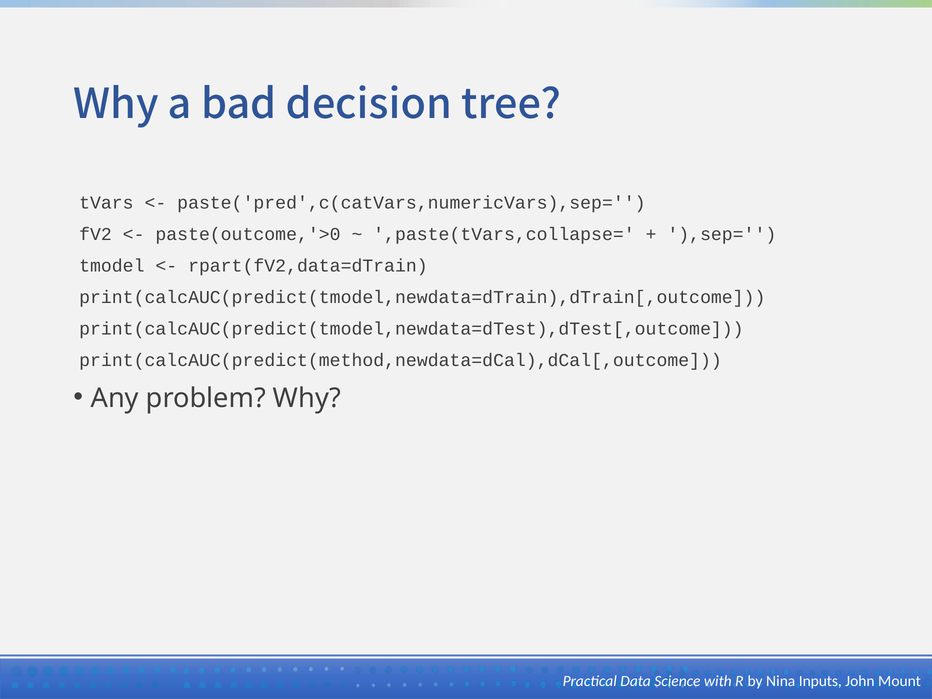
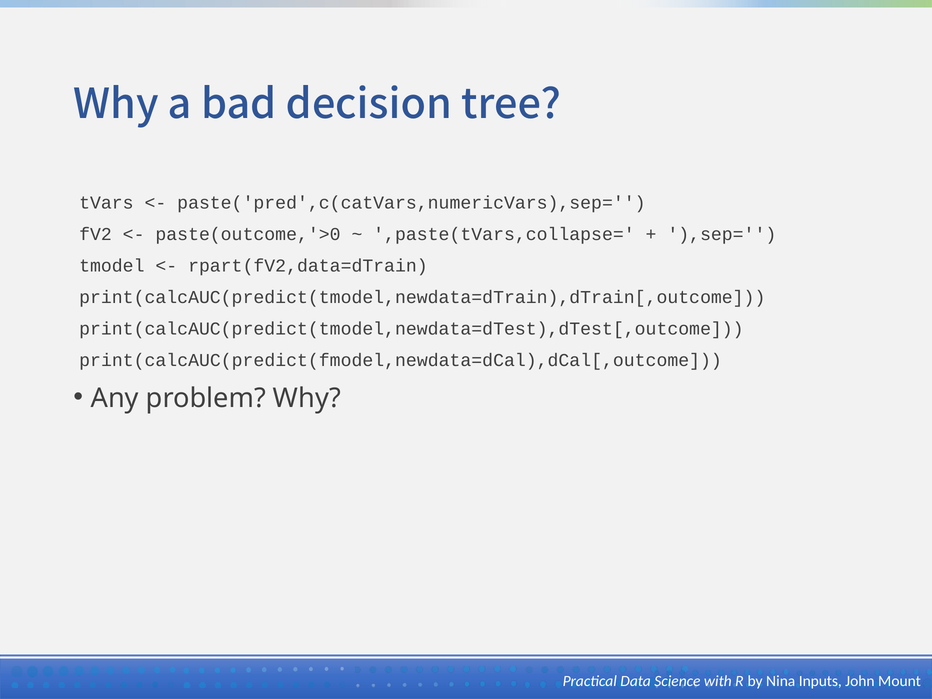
print(calcAUC(predict(method,newdata=dCal),dCal[,outcome: print(calcAUC(predict(method,newdata=dCal),dCal[,outcome -> print(calcAUC(predict(fmodel,newdata=dCal),dCal[,outcome (401, 361)
